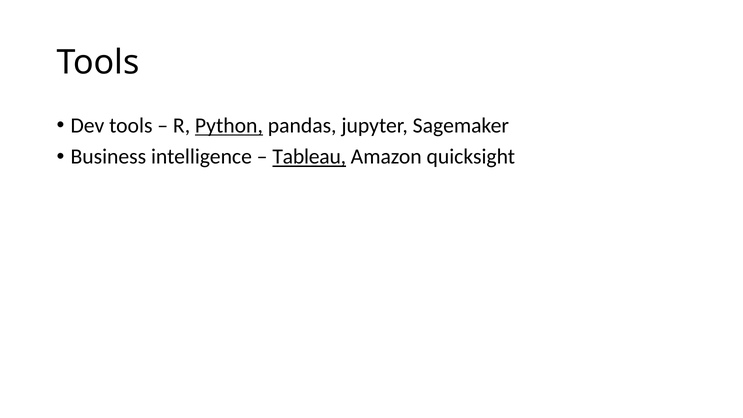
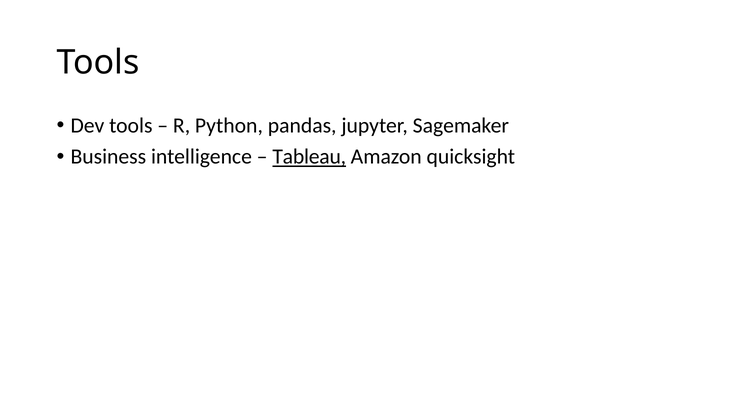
Python underline: present -> none (229, 126)
